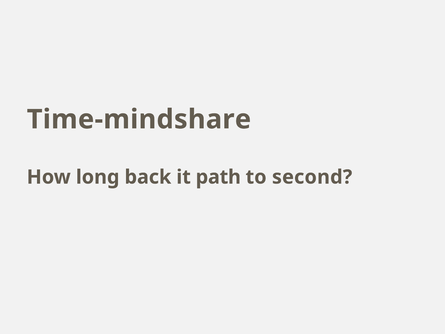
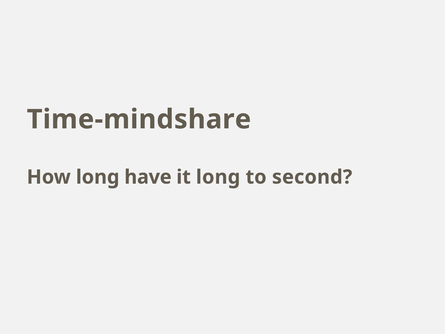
back: back -> have (148, 177)
it path: path -> long (218, 177)
